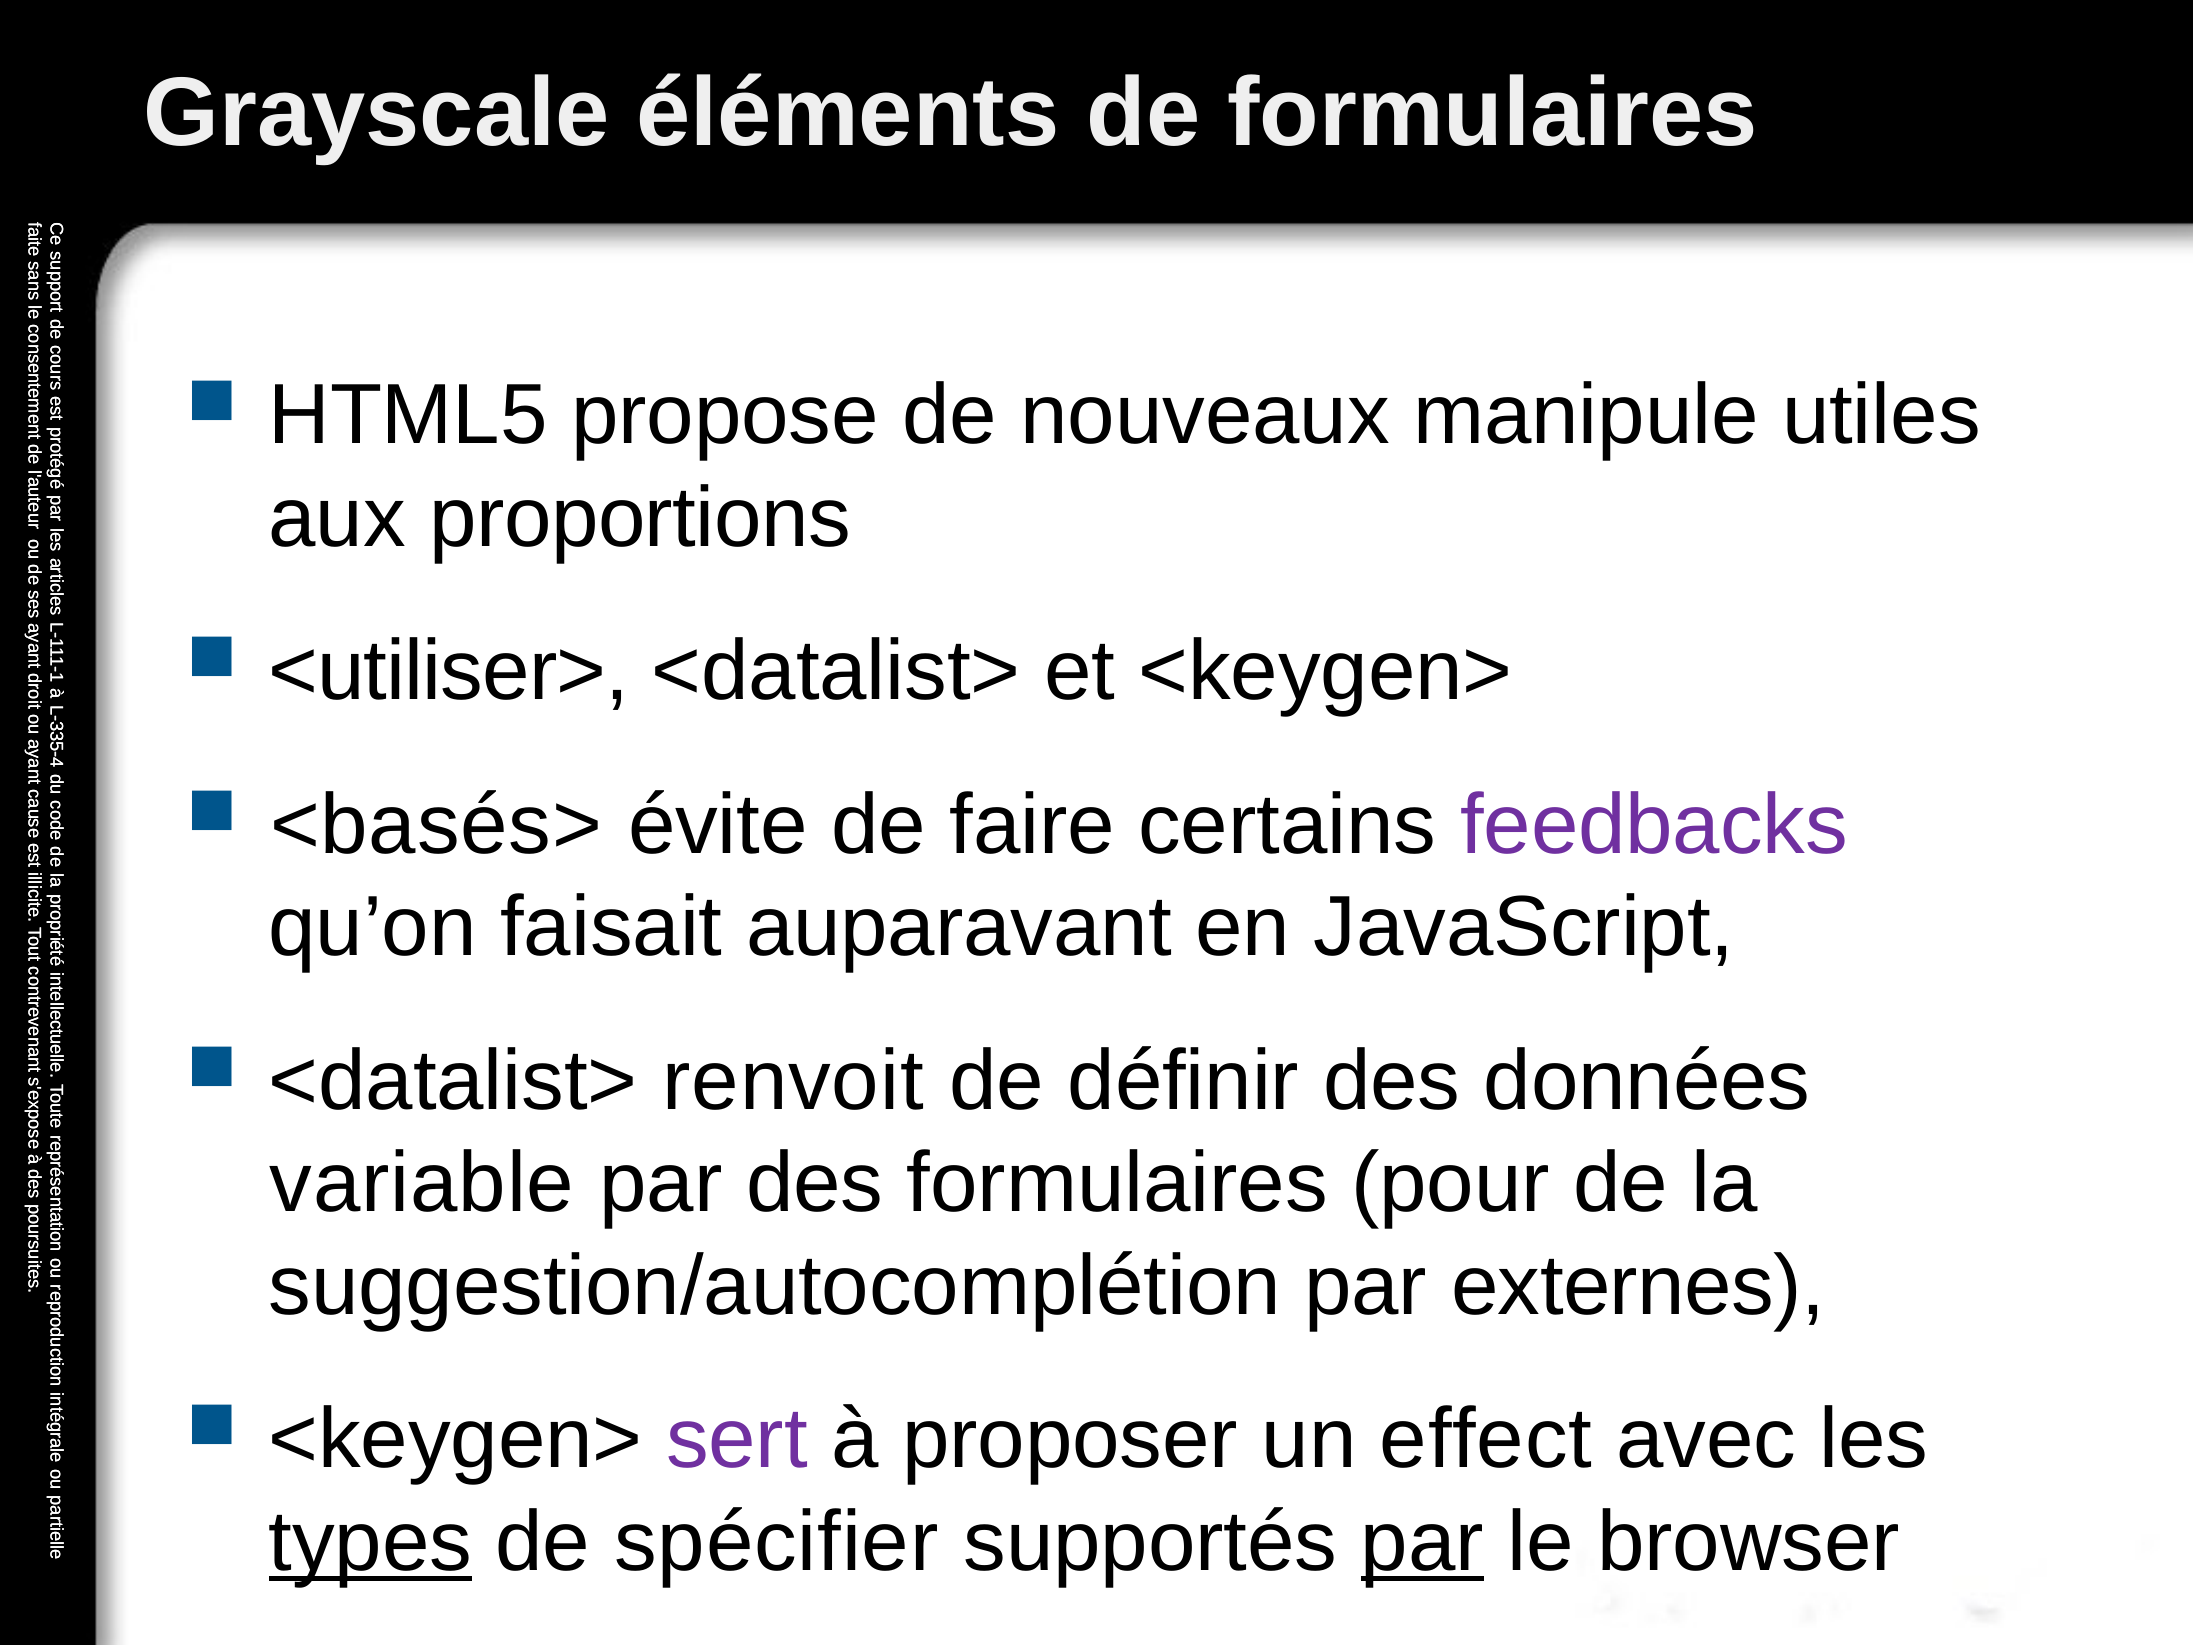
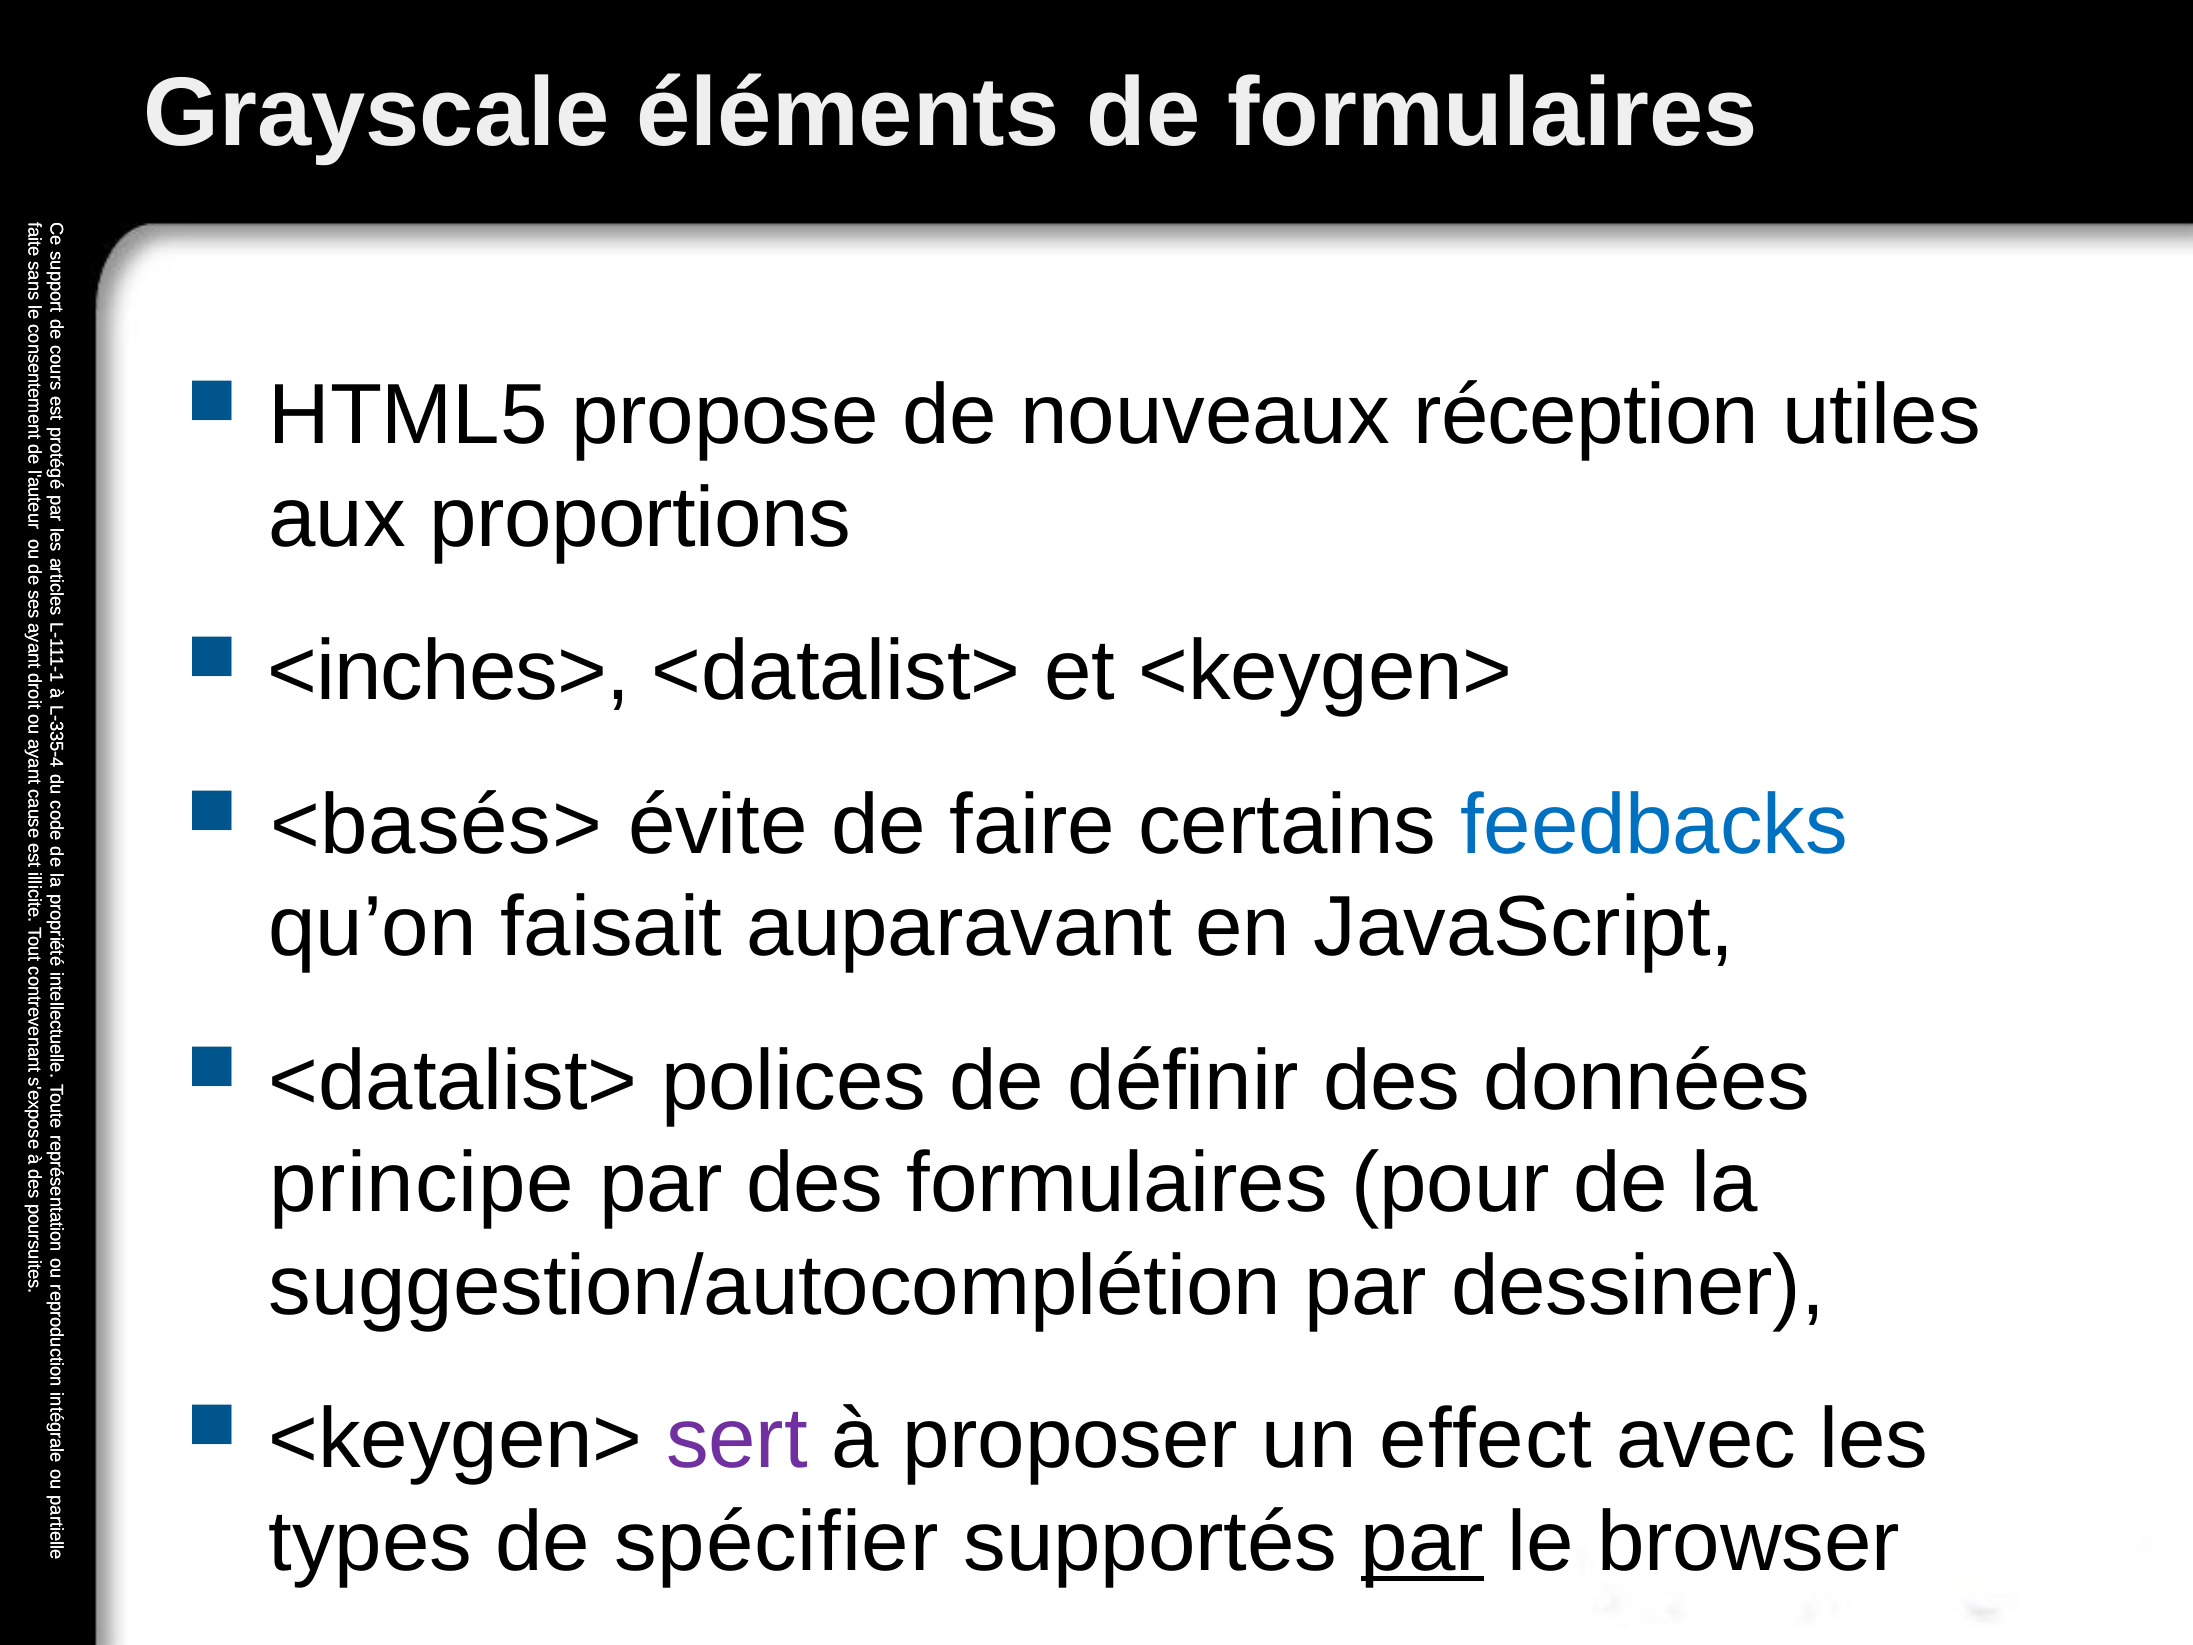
manipule: manipule -> réception (1586, 415)
<utiliser>: <utiliser> -> <inches> (449, 671)
feedbacks colour: purple -> blue (1654, 825)
renvoit: renvoit -> polices (794, 1081)
variable: variable -> principe (422, 1183)
externes: externes -> dessiner (1638, 1286)
types underline: present -> none (370, 1542)
